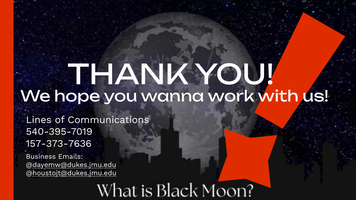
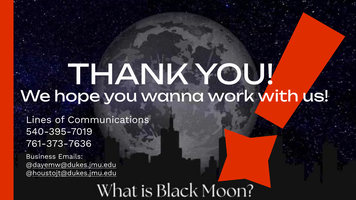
157-373-7636: 157-373-7636 -> 761-373-7636 (59, 144)
